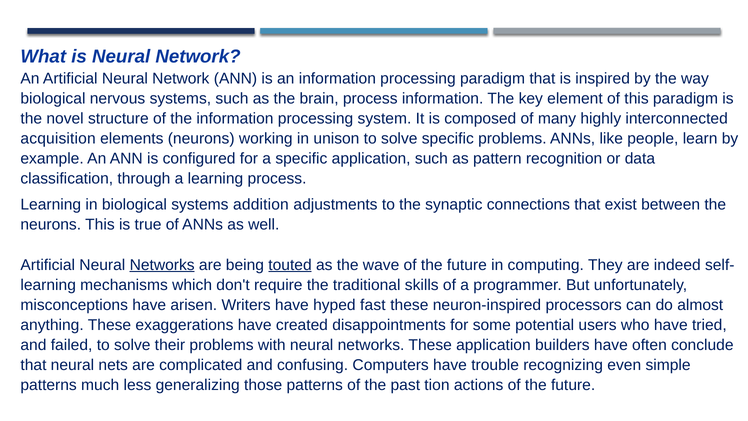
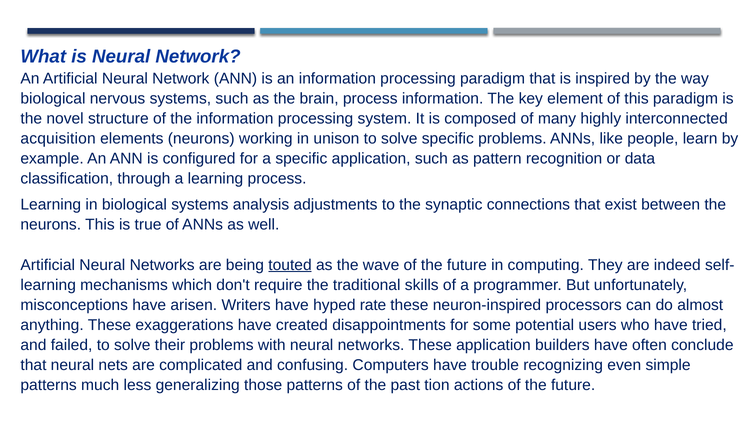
addition: addition -> analysis (261, 205)
Networks underline: present -> none (162, 265)
fast: fast -> rate (373, 305)
